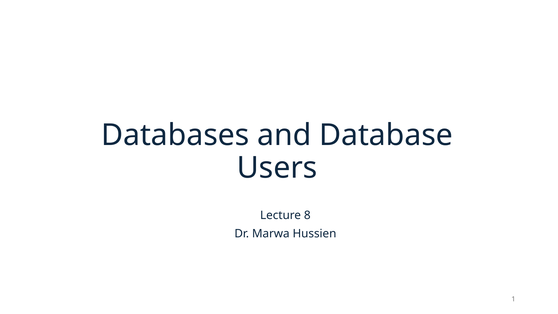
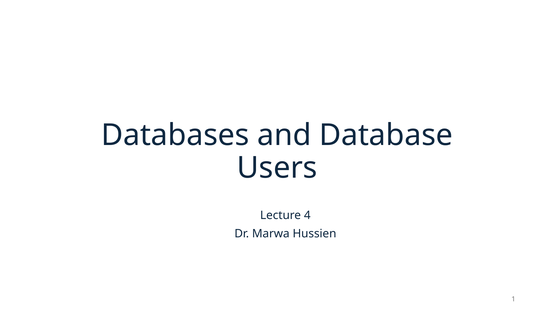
8: 8 -> 4 (307, 215)
